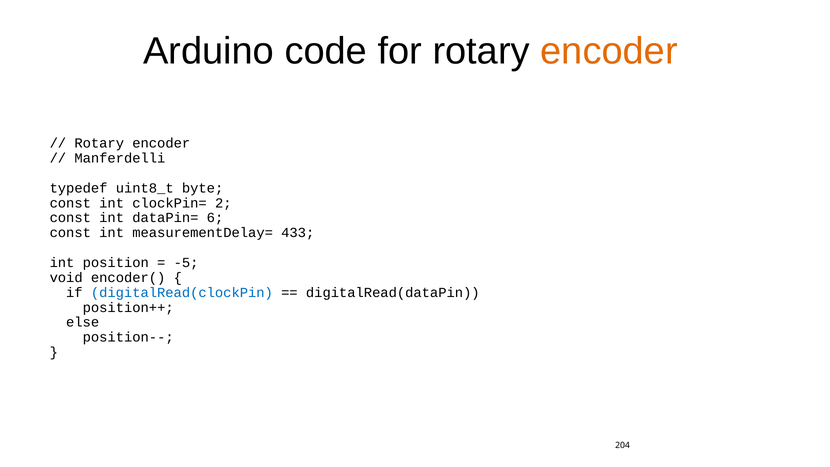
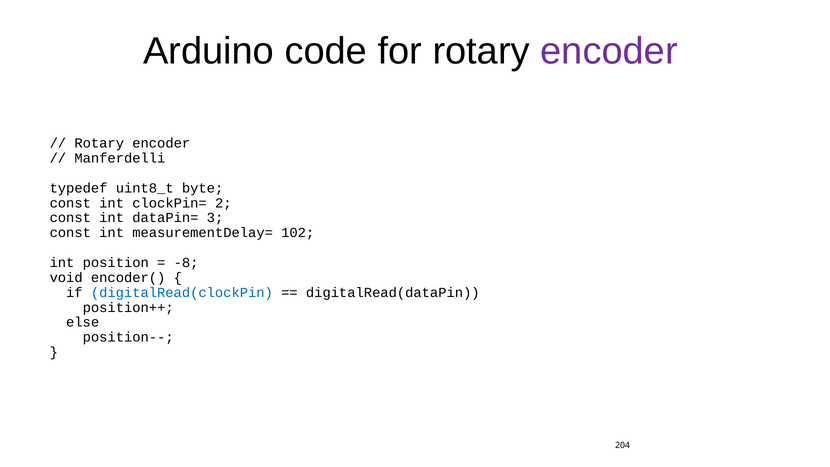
encoder colour: orange -> purple (609, 51)
6: 6 -> 3 (215, 218)
433: 433 -> 102 (298, 233)
-5: -5 -> -8 (186, 263)
